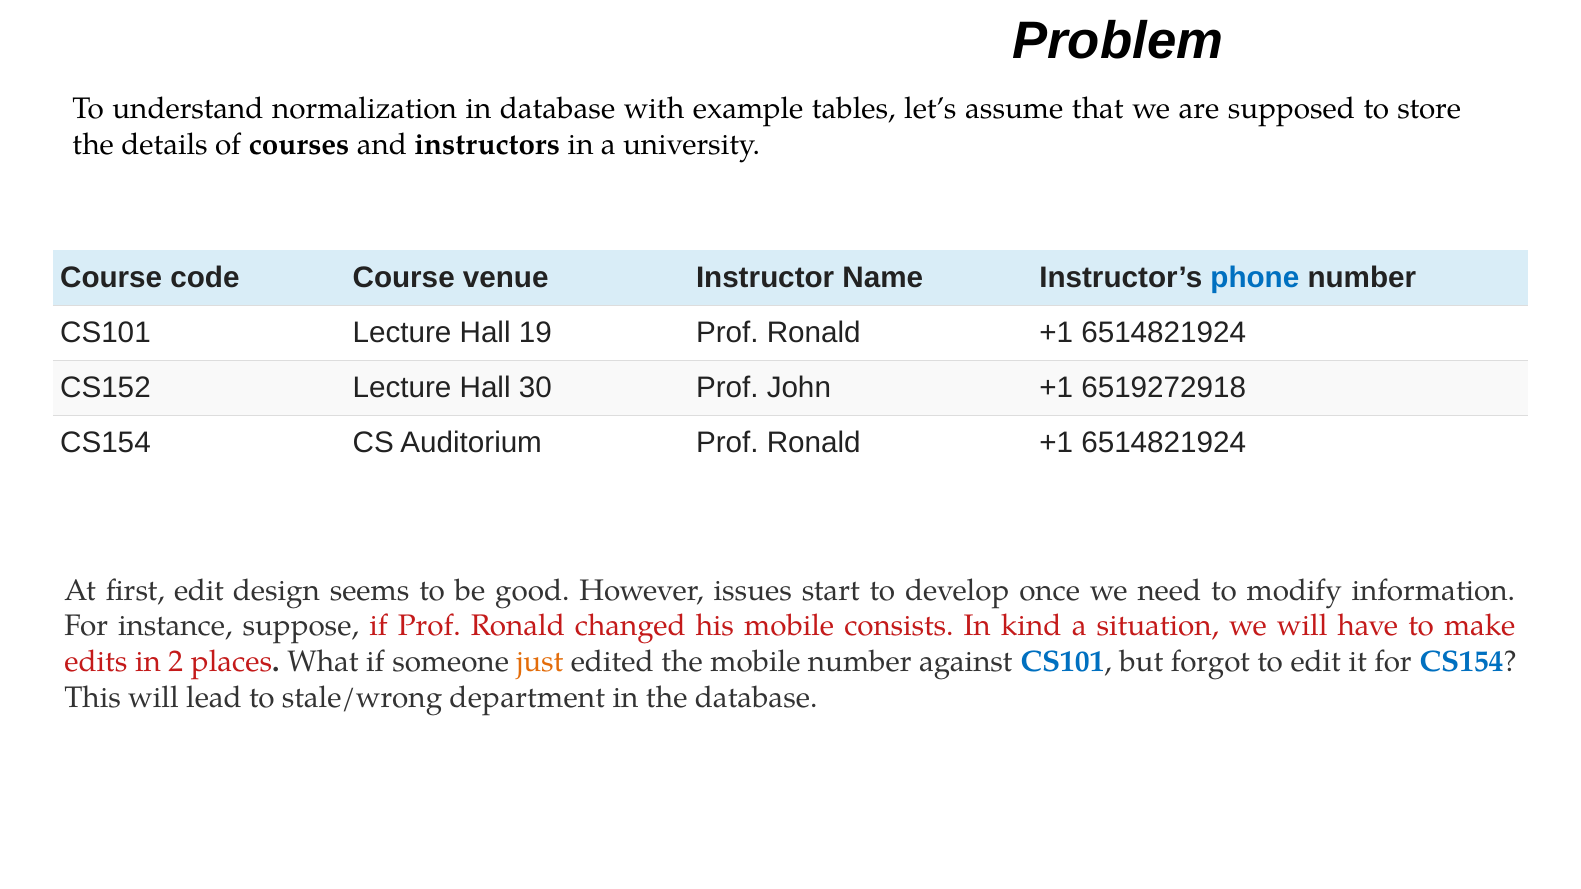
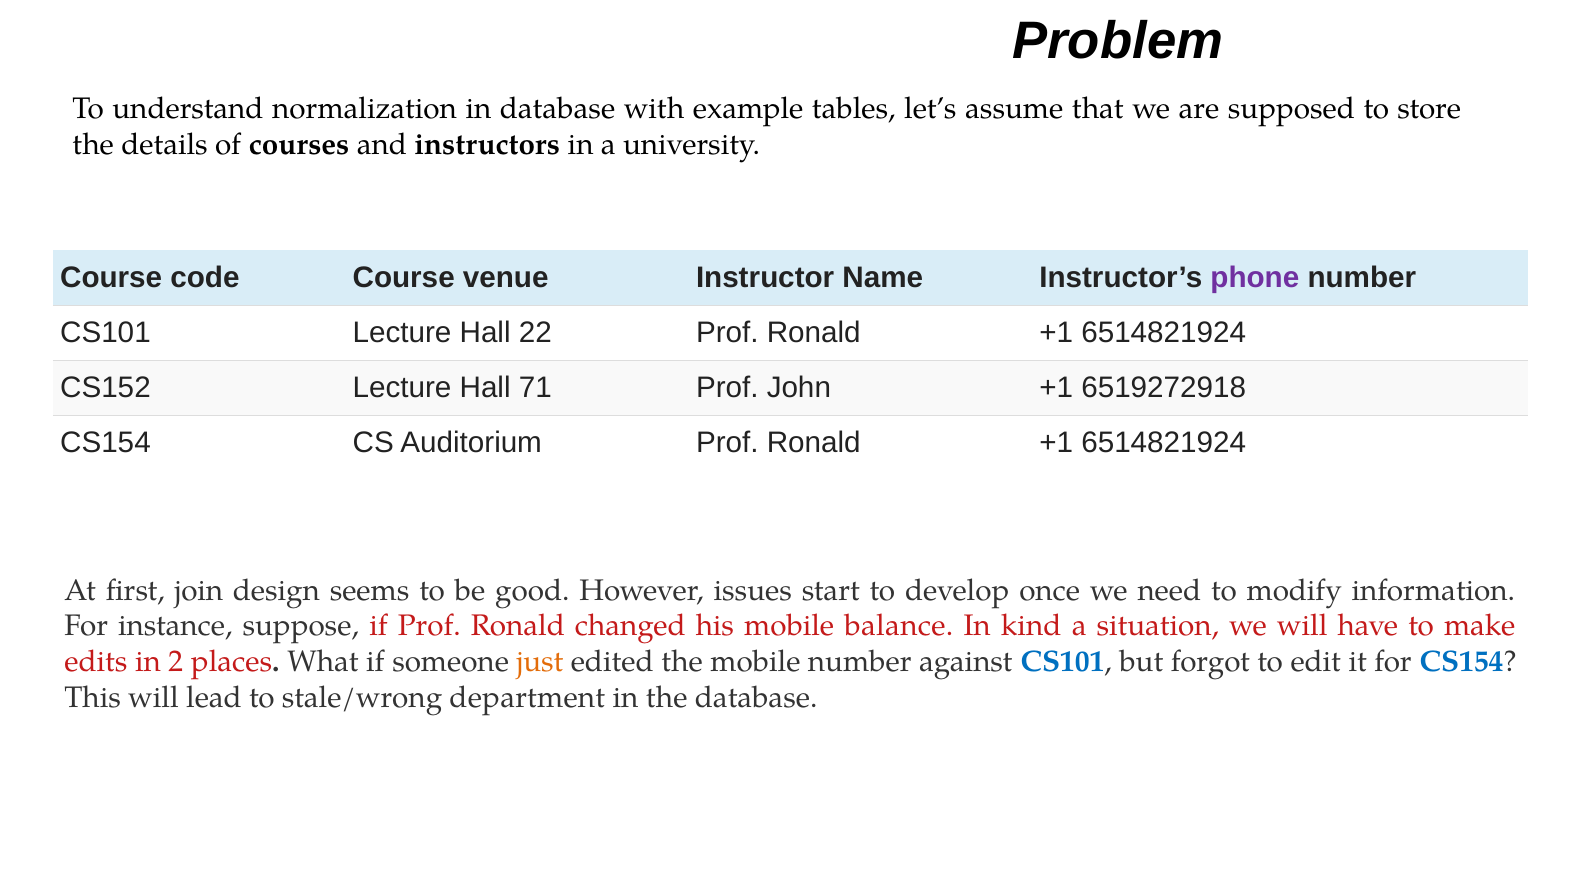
phone colour: blue -> purple (1255, 278)
19: 19 -> 22 (535, 332)
30: 30 -> 71 (535, 388)
first edit: edit -> join (199, 591)
consists: consists -> balance (899, 626)
